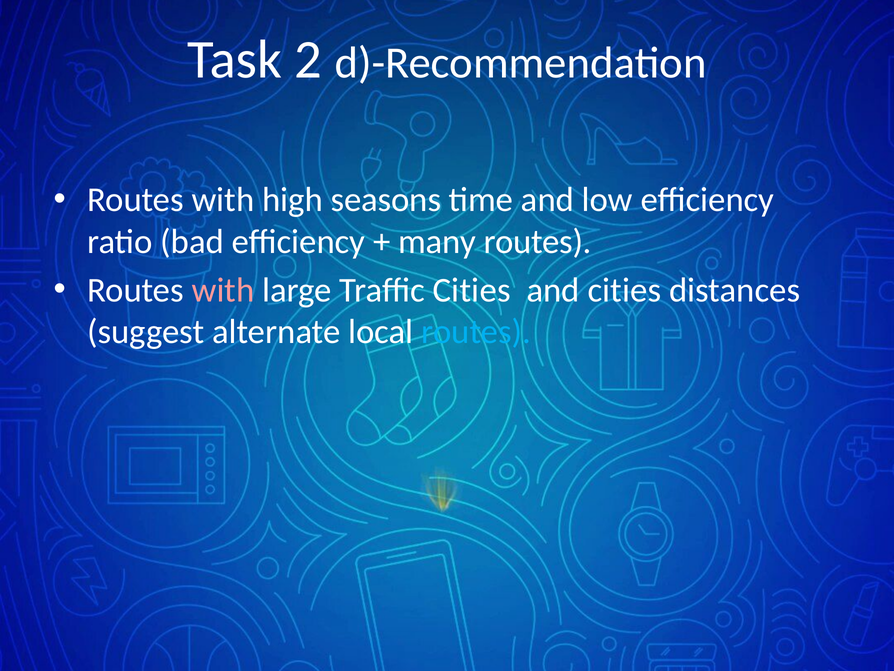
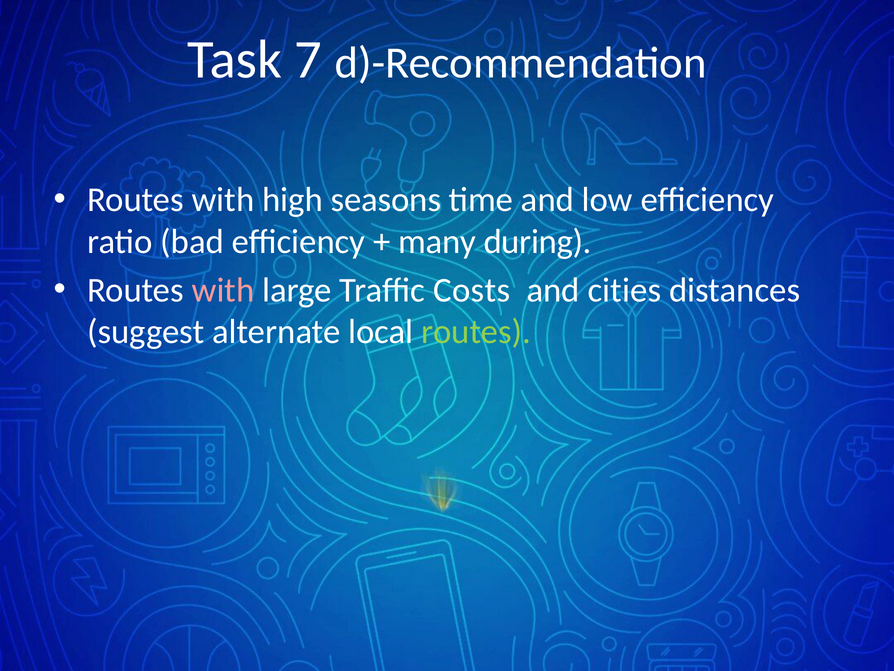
2: 2 -> 7 (308, 60)
many routes: routes -> during (538, 241)
Traffic Cities: Cities -> Costs (472, 290)
routes colour: light blue -> light green (476, 332)
